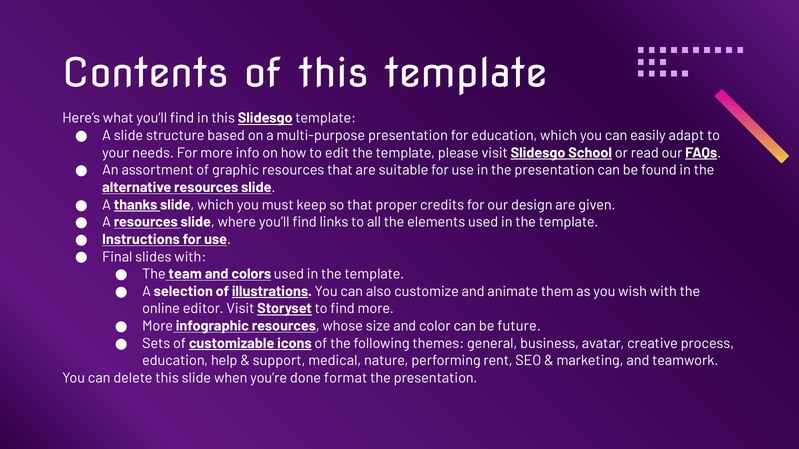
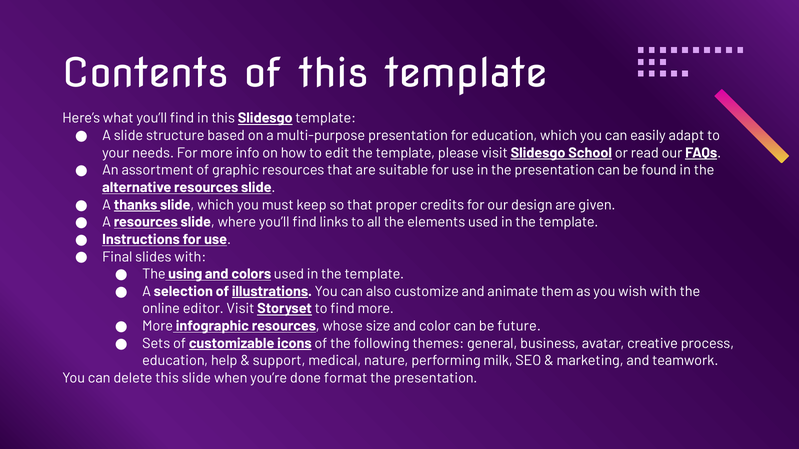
team: team -> using (185, 274)
rent: rent -> milk (498, 361)
